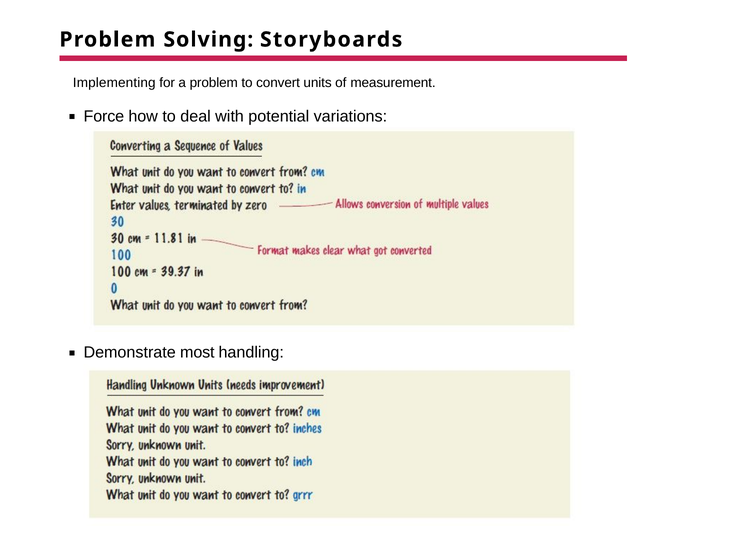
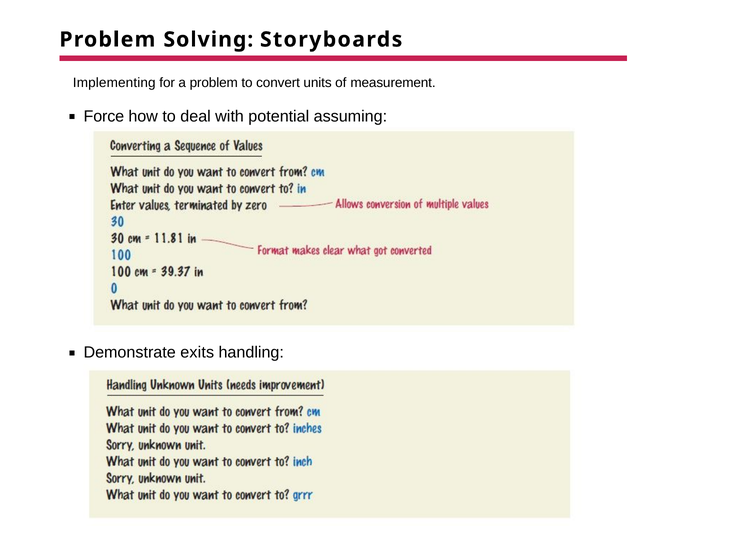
variations: variations -> assuming (350, 116)
most: most -> exits (197, 353)
